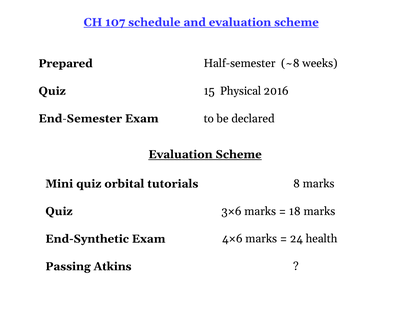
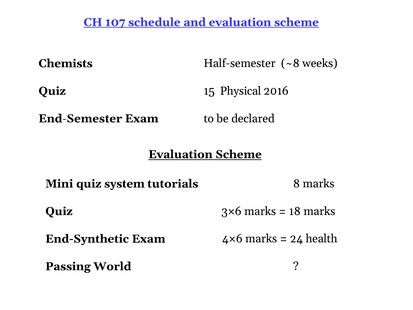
Prepared: Prepared -> Chemists (66, 63)
orbital: orbital -> system (124, 184)
Atkins: Atkins -> World (112, 266)
